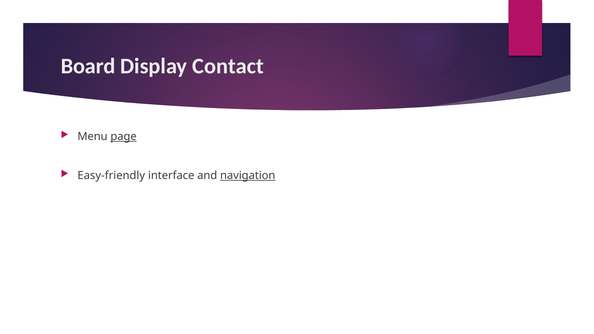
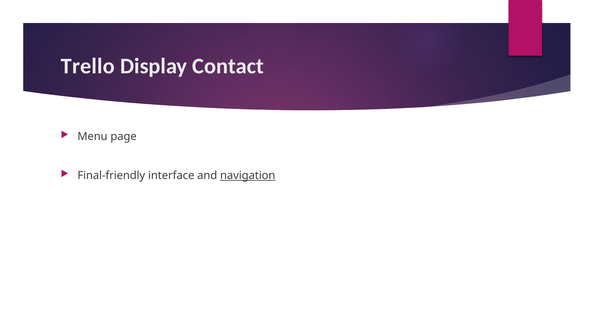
Board: Board -> Trello (88, 66)
page underline: present -> none (124, 137)
Easy-friendly: Easy-friendly -> Final-friendly (111, 176)
